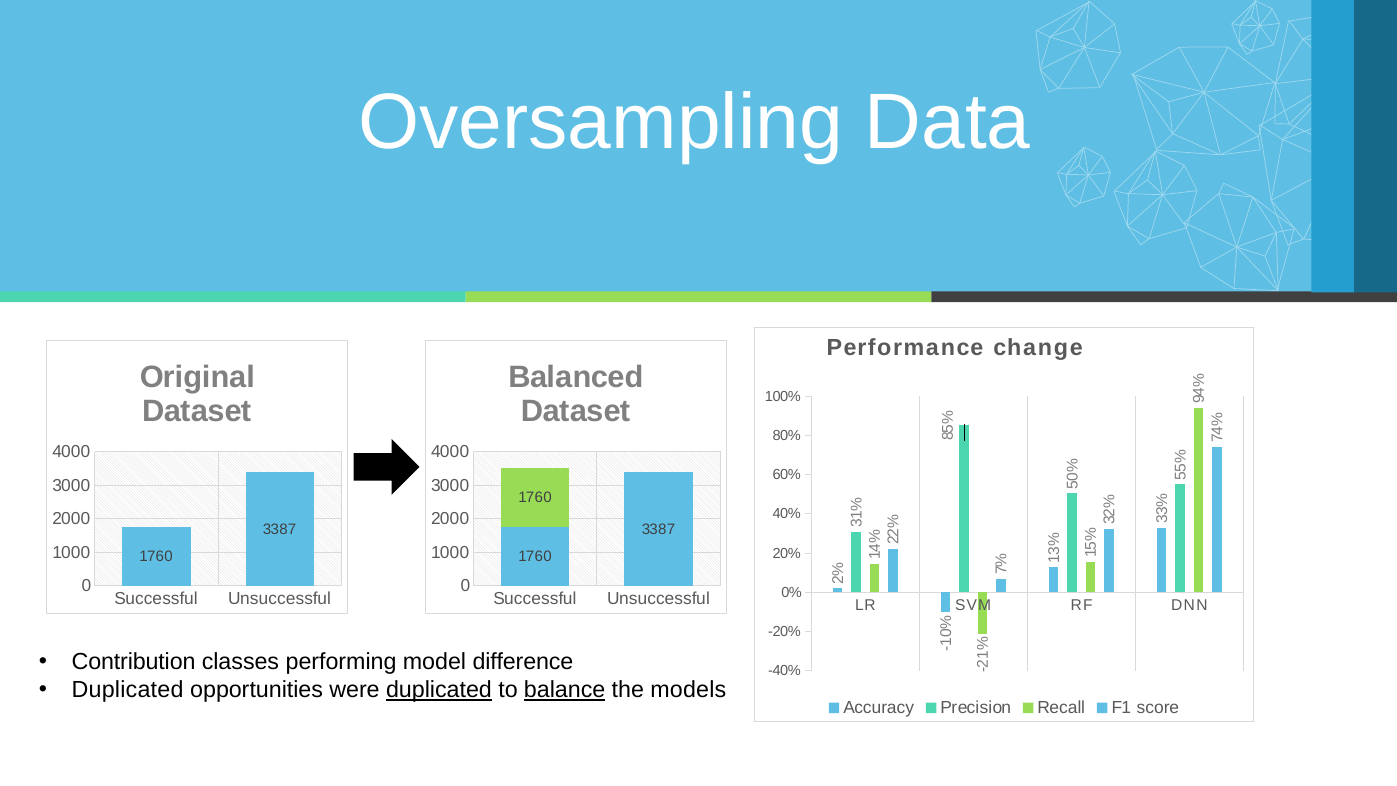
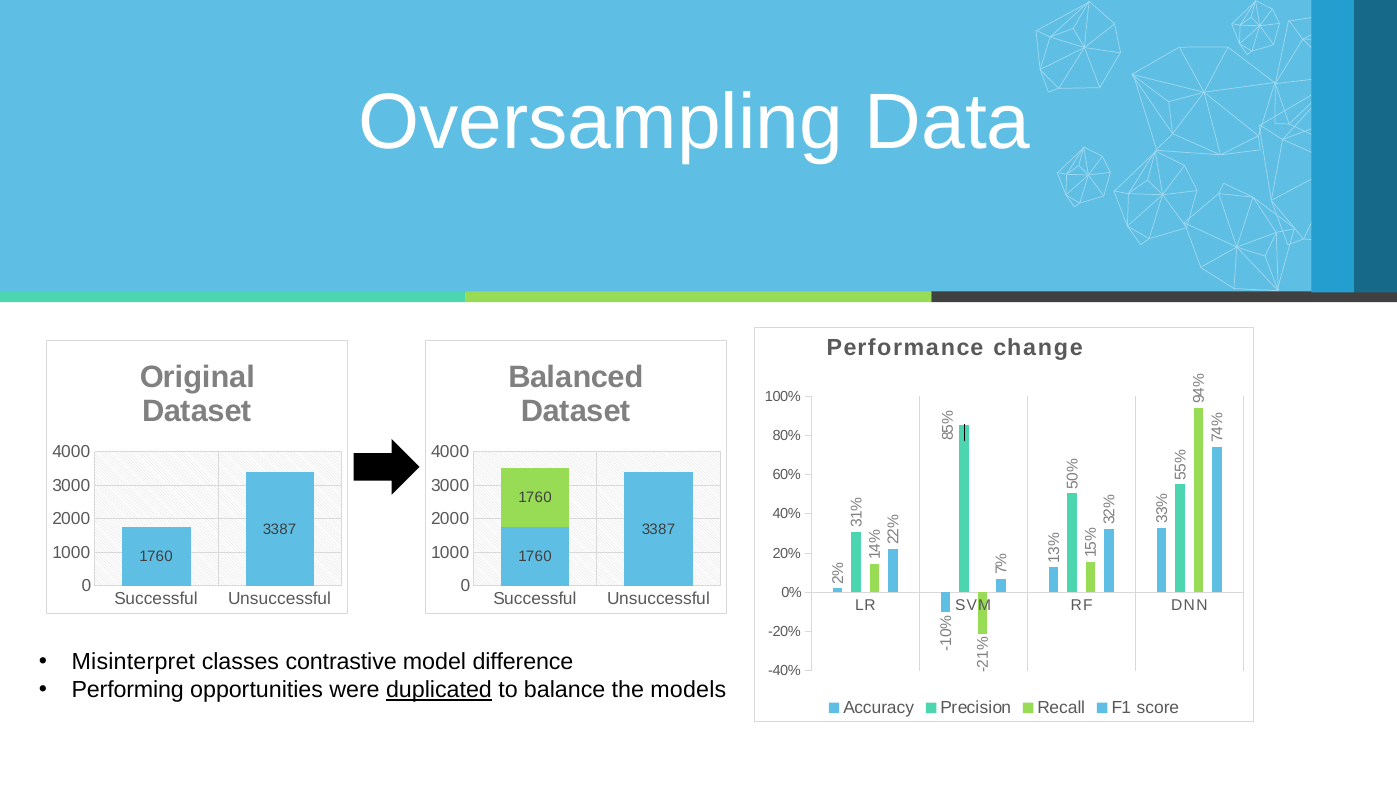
Contribution: Contribution -> Misinterpret (133, 662)
performing: performing -> contrastive (341, 662)
Duplicated: Duplicated -> Performing (128, 690)
balance underline: present -> none (565, 690)
